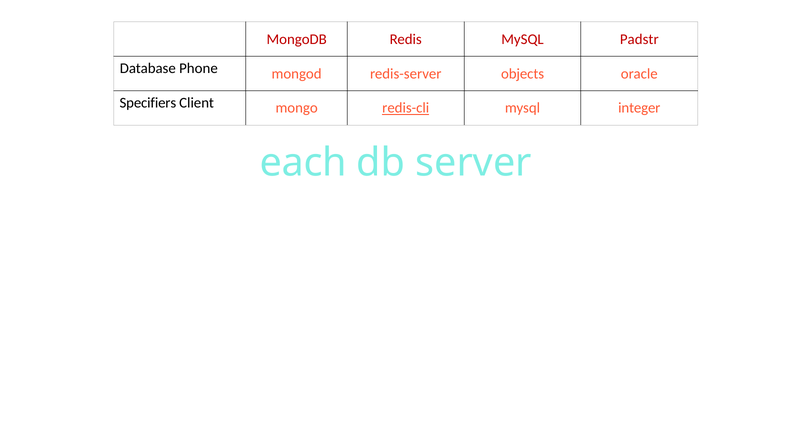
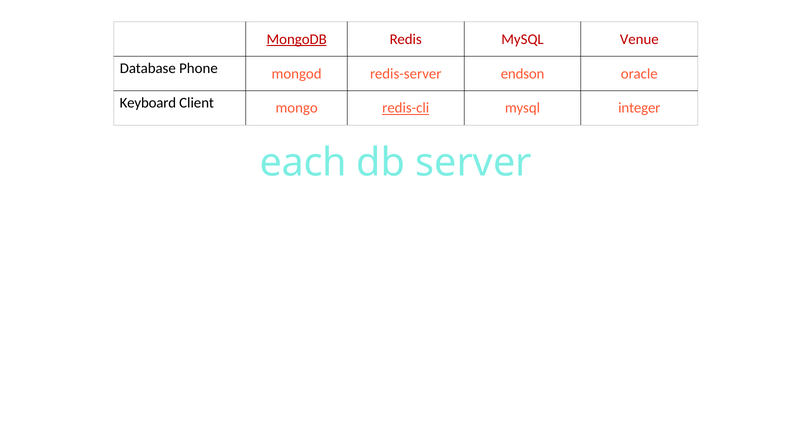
MongoDB underline: none -> present (297, 39)
Padstr: Padstr -> Venue (639, 39)
objects: objects -> endson (523, 74)
Specifiers: Specifiers -> Keyboard (148, 103)
